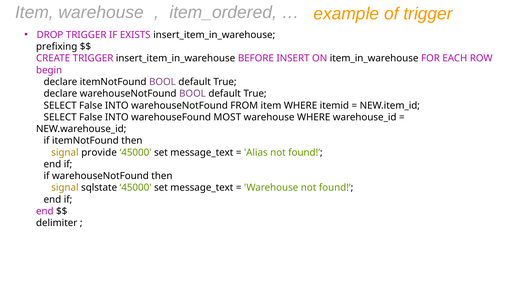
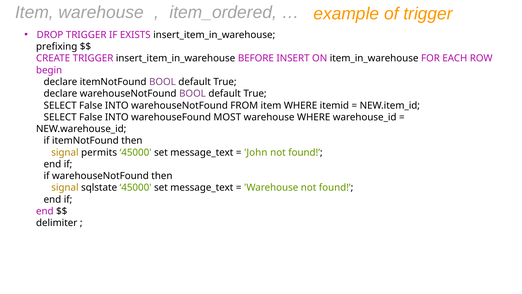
provide: provide -> permits (99, 152)
Alias: Alias -> John (256, 152)
